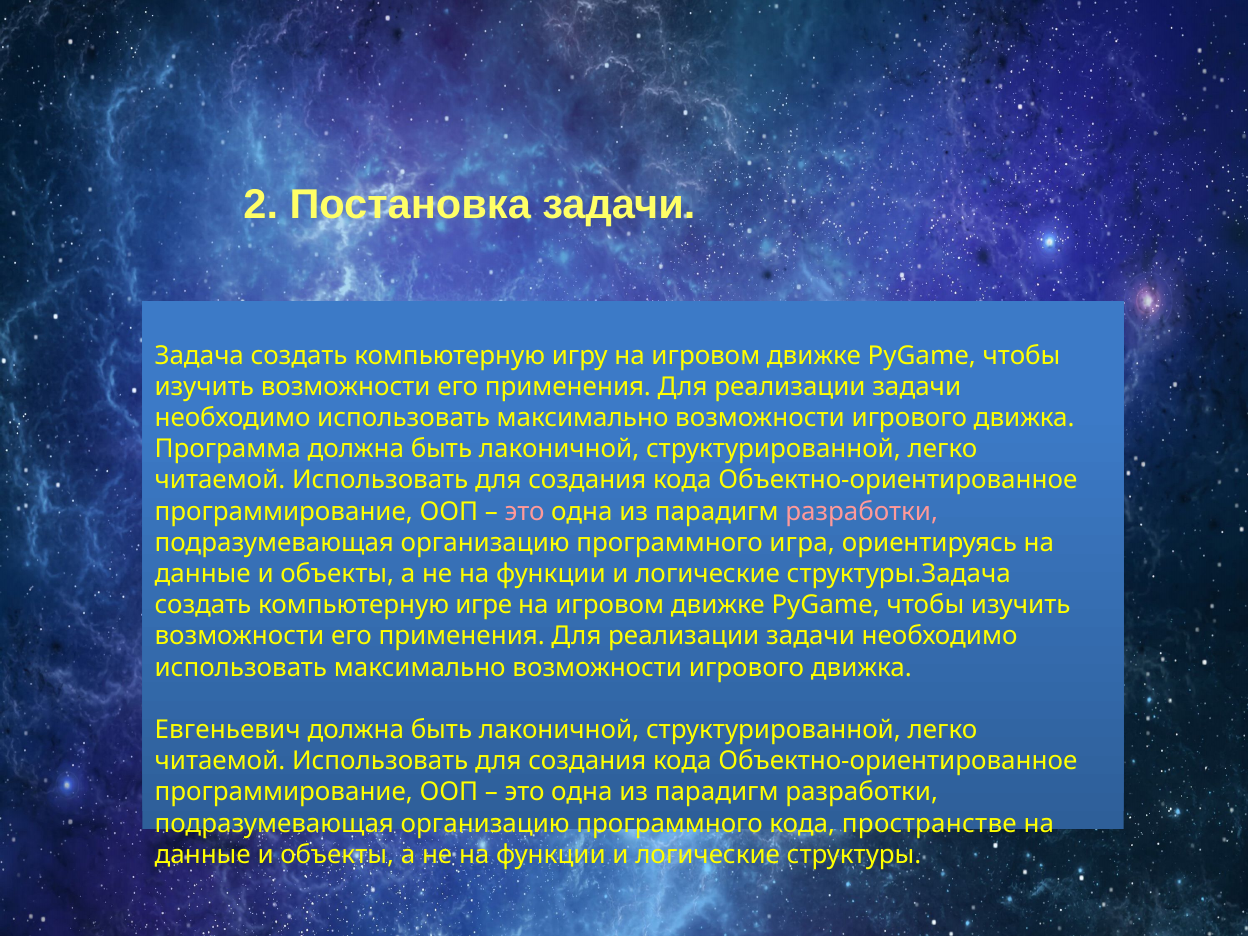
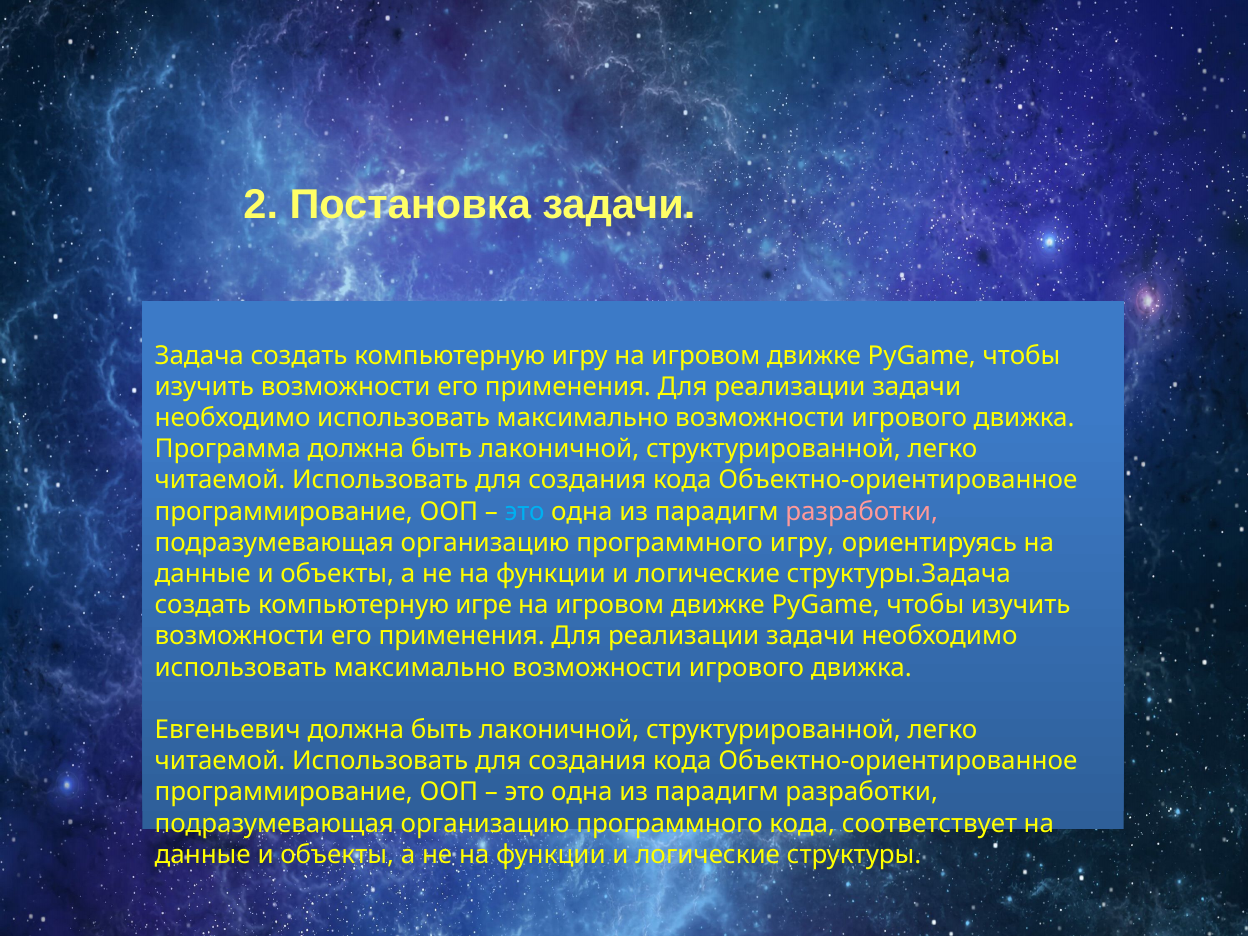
это colour: pink -> light blue (525, 512)
программного игра: игра -> игру (802, 543)
пространстве: пространстве -> соответствует (930, 824)
